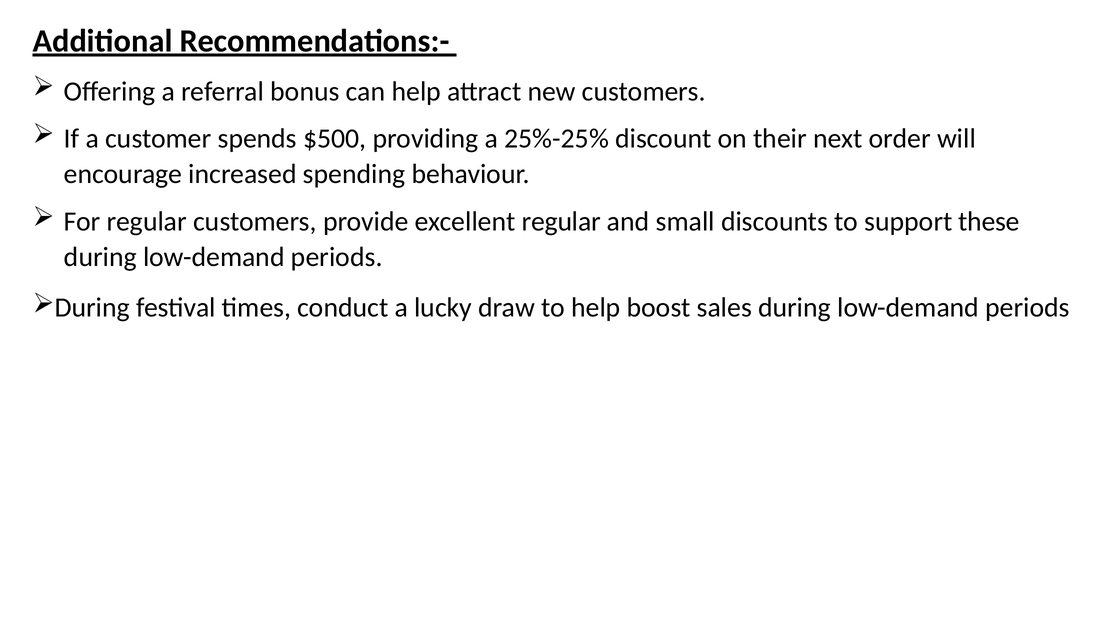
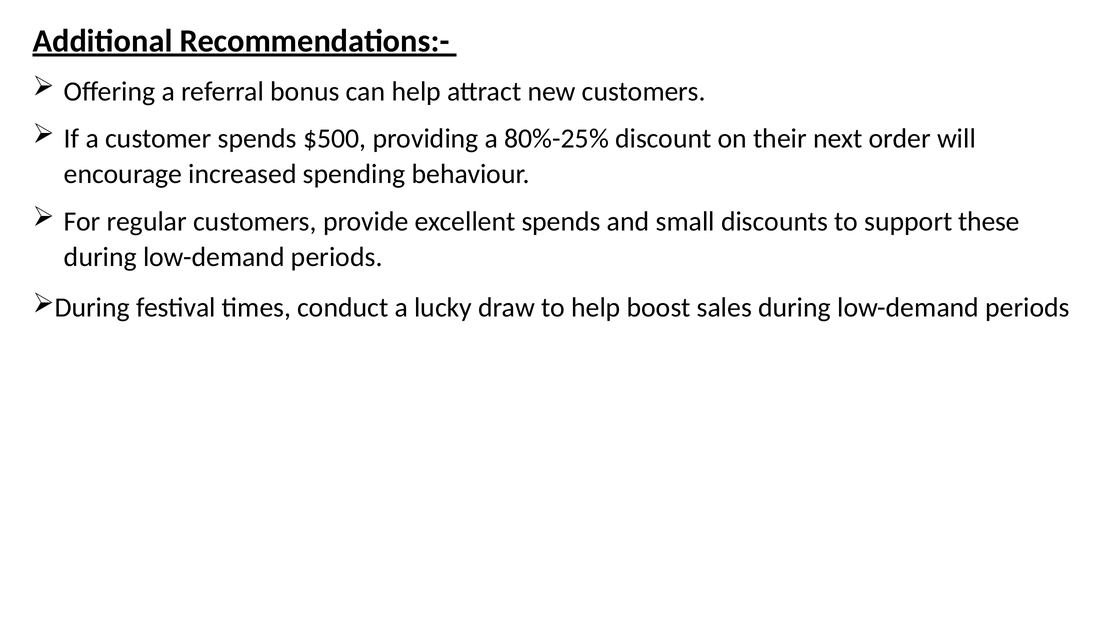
25%-25%: 25%-25% -> 80%-25% (557, 139)
excellent regular: regular -> spends (561, 221)
